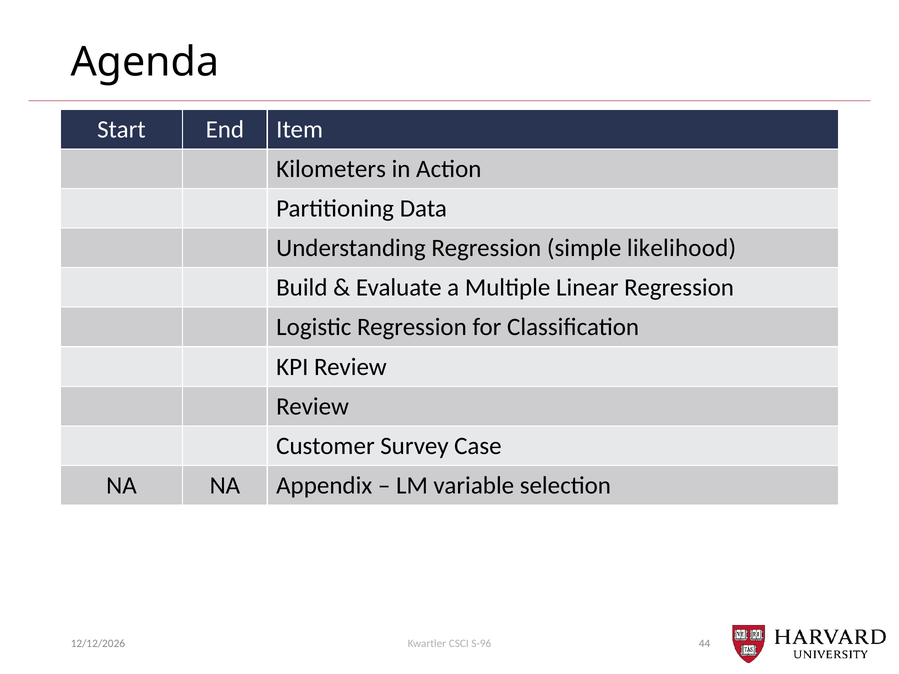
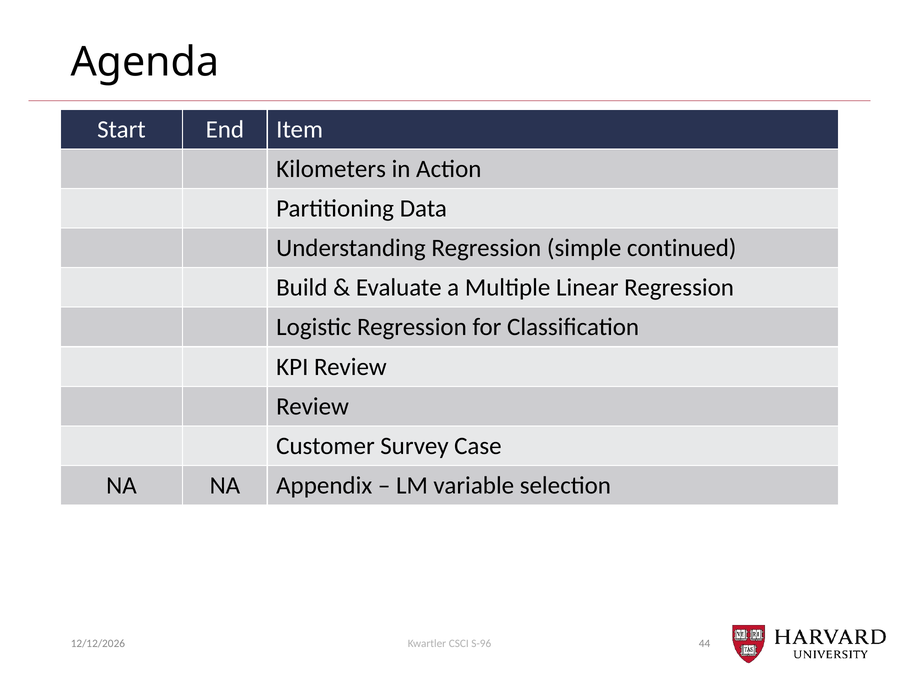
likelihood: likelihood -> continued (682, 248)
